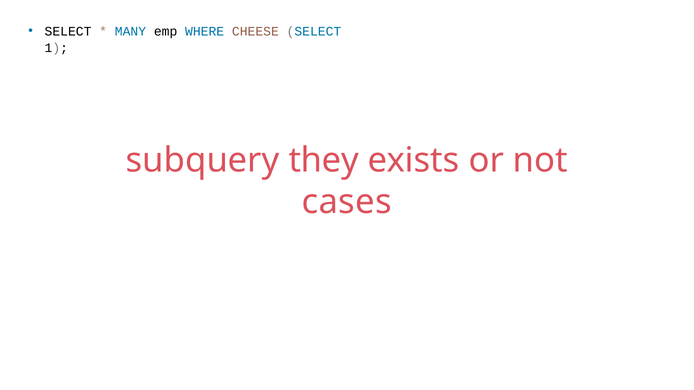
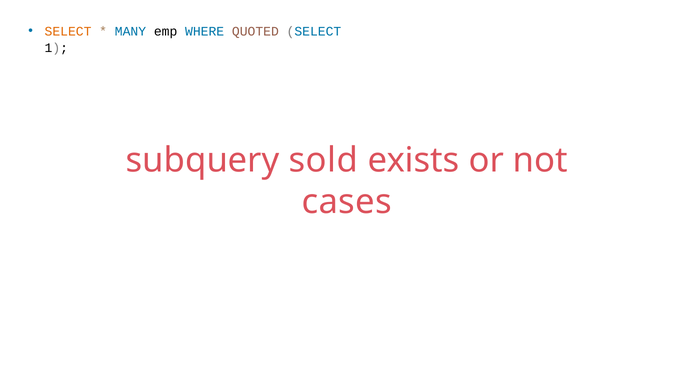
SELECT colour: black -> orange (68, 31)
CHEESE: CHEESE -> QUOTED (255, 31)
they: they -> sold (323, 160)
